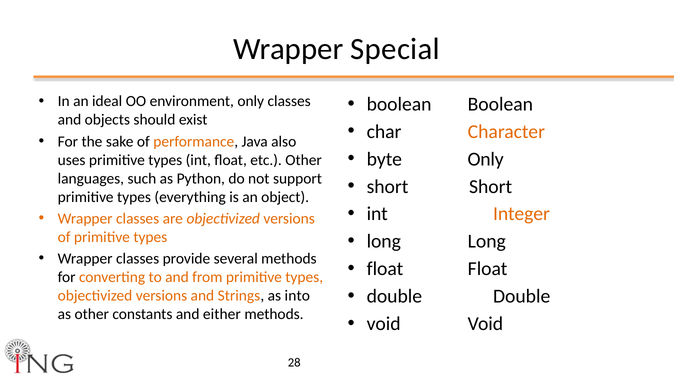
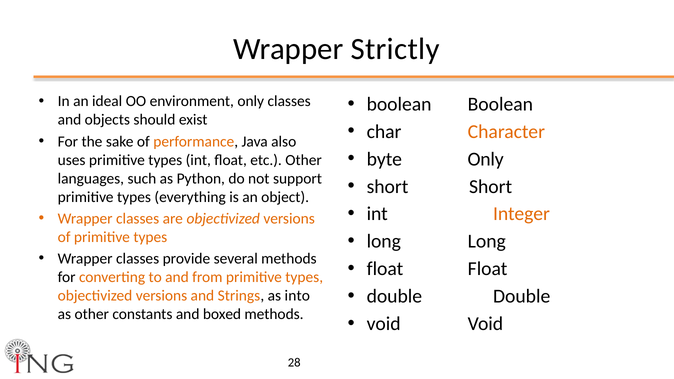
Special: Special -> Strictly (395, 49)
either: either -> boxed (222, 314)
